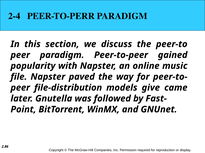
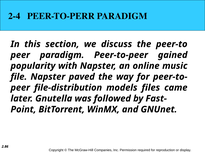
give: give -> files (151, 88)
